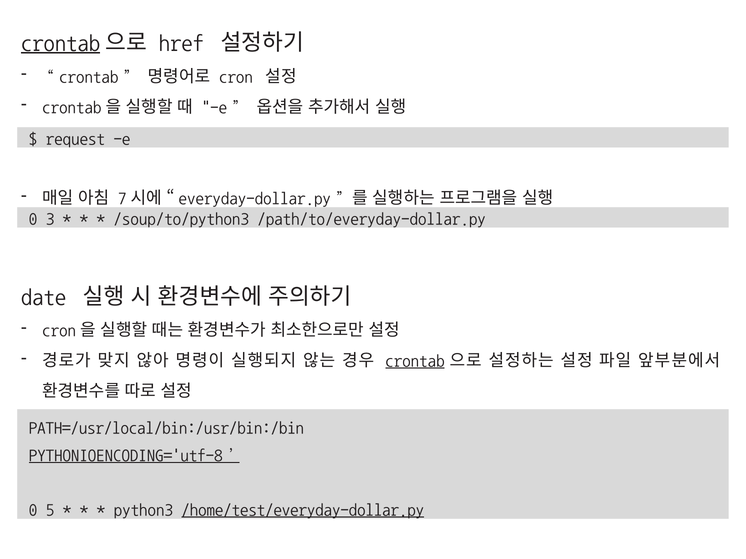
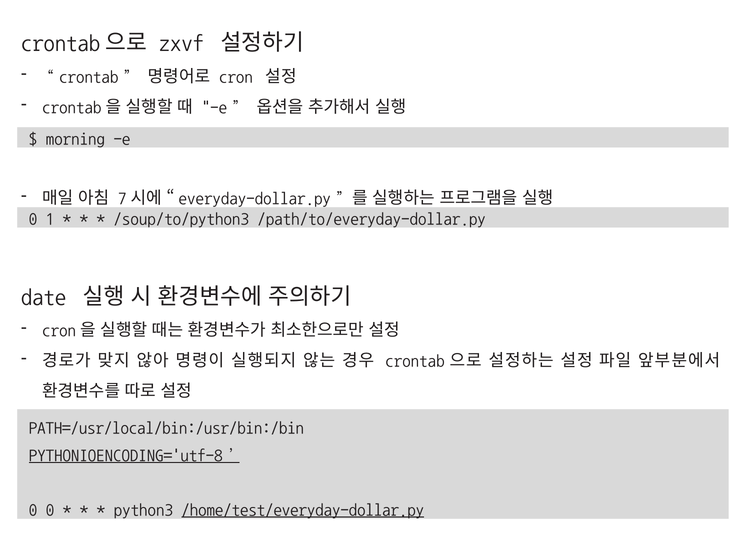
crontab underline: present -> none (61, 43)
href: href -> zxvf (181, 43)
request: request -> morning (75, 139)
3: 3 -> 1 (50, 219)
crontab underline: present -> none (415, 361)
0 5: 5 -> 0 (50, 510)
